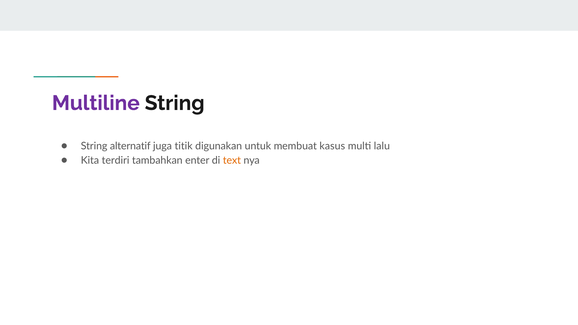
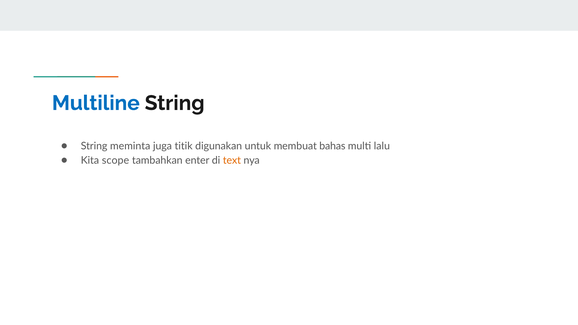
Multiline colour: purple -> blue (96, 103)
alternatif: alternatif -> meminta (130, 146)
kasus: kasus -> bahas (332, 146)
terdiri: terdiri -> scope (115, 160)
